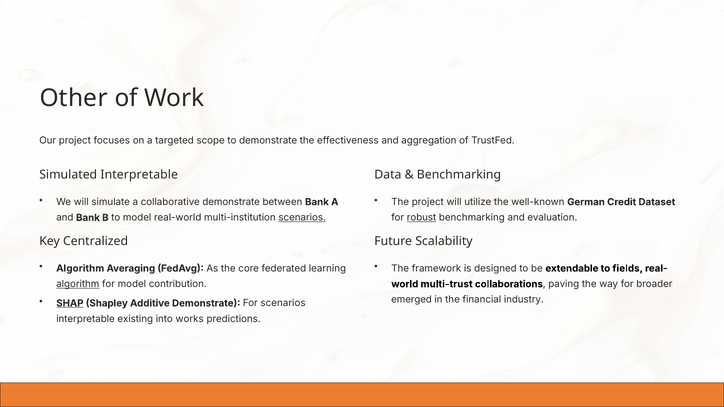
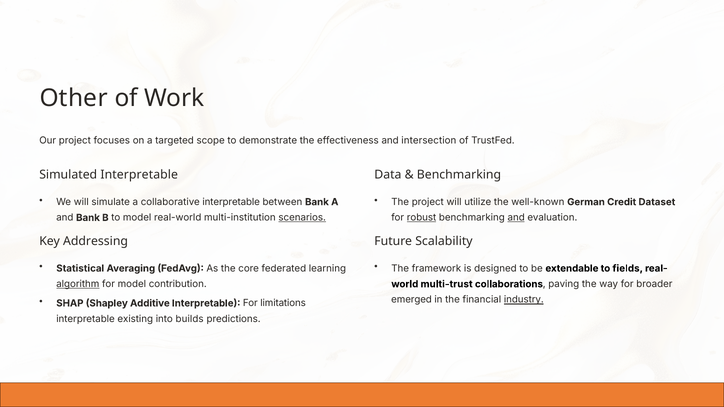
aggregation: aggregation -> intersection (429, 140)
collaborative demonstrate: demonstrate -> interpretable (231, 202)
and underline: none -> present (516, 218)
Centralized: Centralized -> Addressing (96, 241)
Algorithm: Algorithm -> Statistical (80, 269)
industry underline: none -> present (524, 300)
SHAP underline: present -> none (70, 303)
Additive Demonstrate: Demonstrate -> Interpretable (206, 303)
For scenarios: scenarios -> limitations (283, 303)
works: works -> builds (190, 319)
